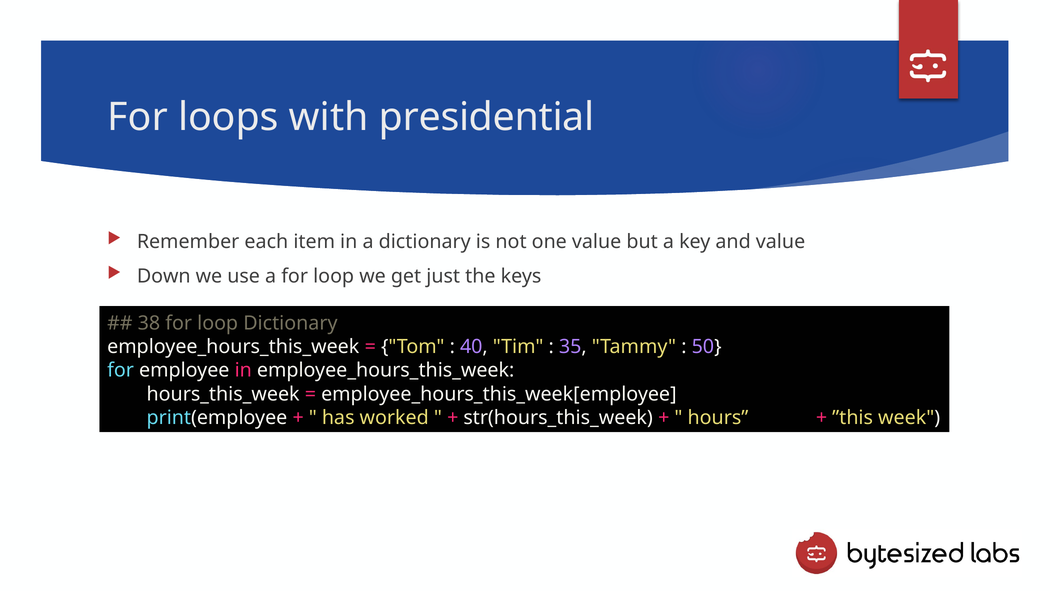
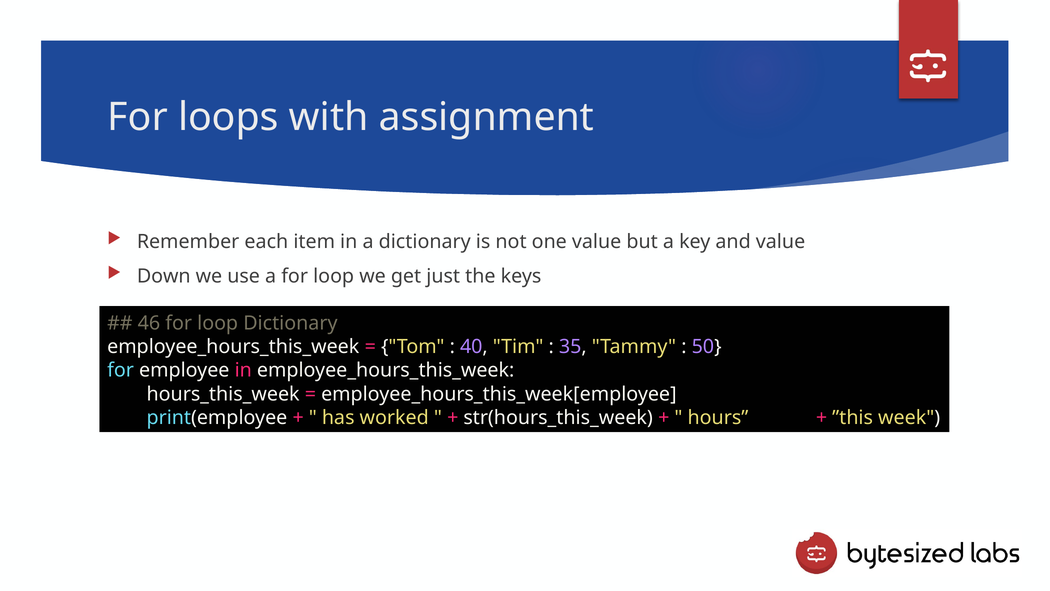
presidential: presidential -> assignment (487, 117)
38: 38 -> 46 (149, 323)
